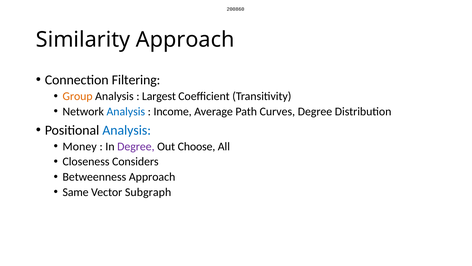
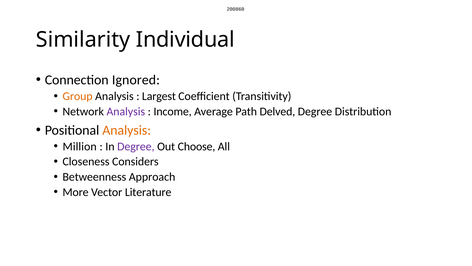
Similarity Approach: Approach -> Individual (185, 40)
Filtering: Filtering -> Ignored (136, 80)
Analysis colour: blue -> purple (126, 111)
Curves: Curves -> Delved (277, 111)
Analysis colour: blue -> orange (127, 130)
Money: Money -> Million (80, 146)
Same: Same -> More (76, 192)
Subgraph: Subgraph -> Literature (148, 192)
